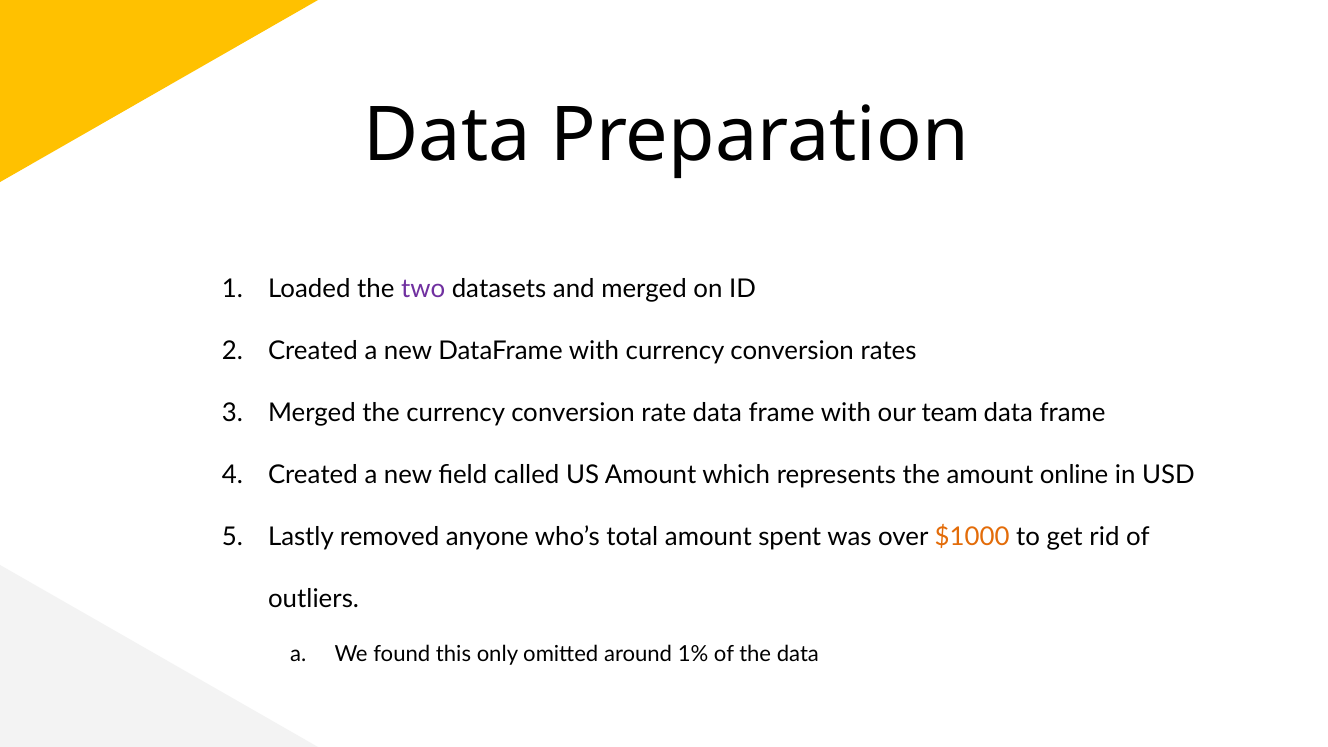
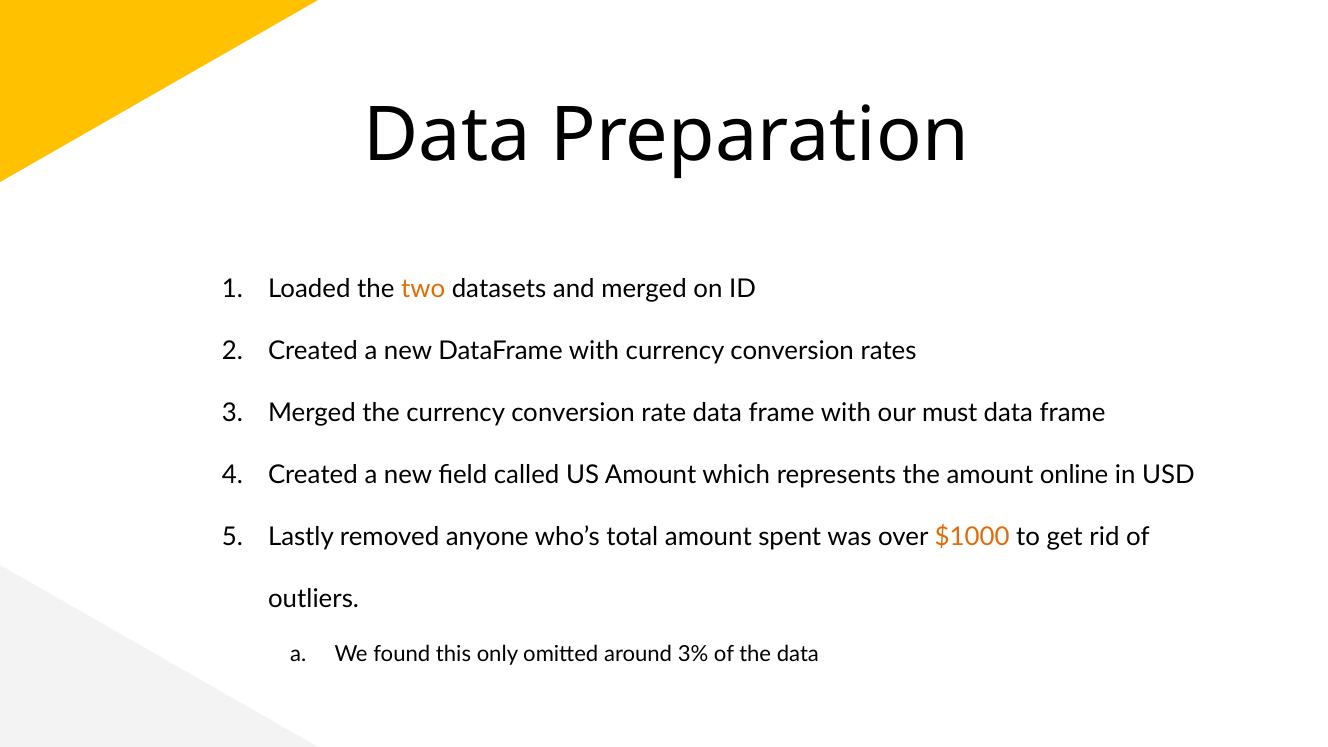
two colour: purple -> orange (423, 289)
team: team -> must (950, 413)
1%: 1% -> 3% (693, 654)
